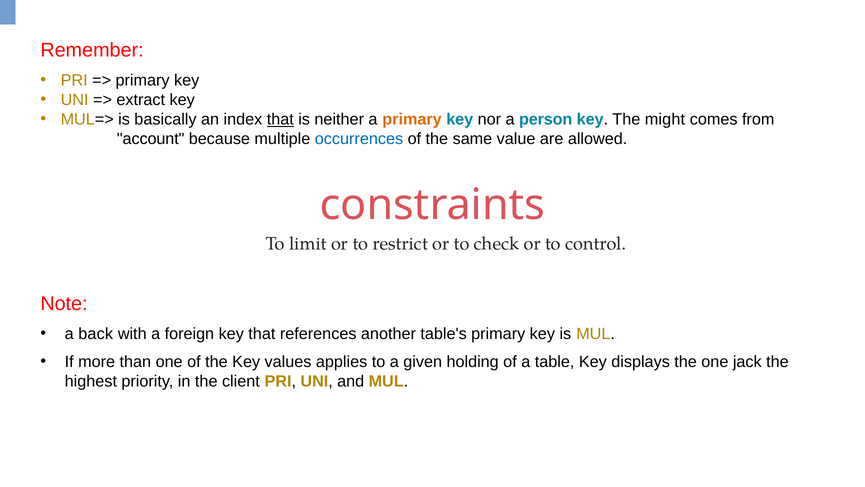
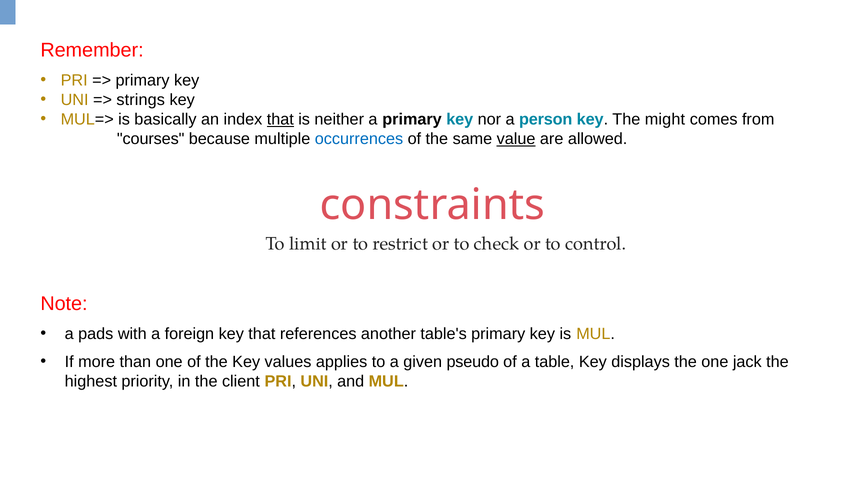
extract: extract -> strings (141, 100)
primary colour: orange -> black (412, 119)
account: account -> courses (151, 139)
value underline: none -> present (516, 139)
back: back -> pads (96, 334)
holding: holding -> pseudo (473, 362)
